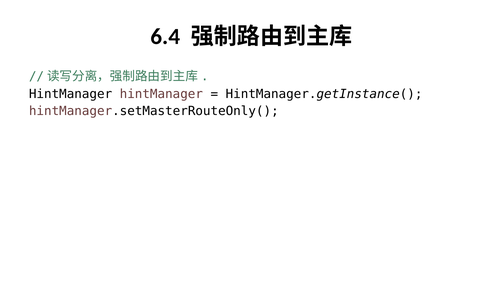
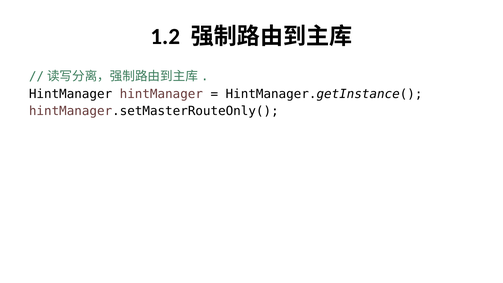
6.4: 6.4 -> 1.2 (165, 37)
